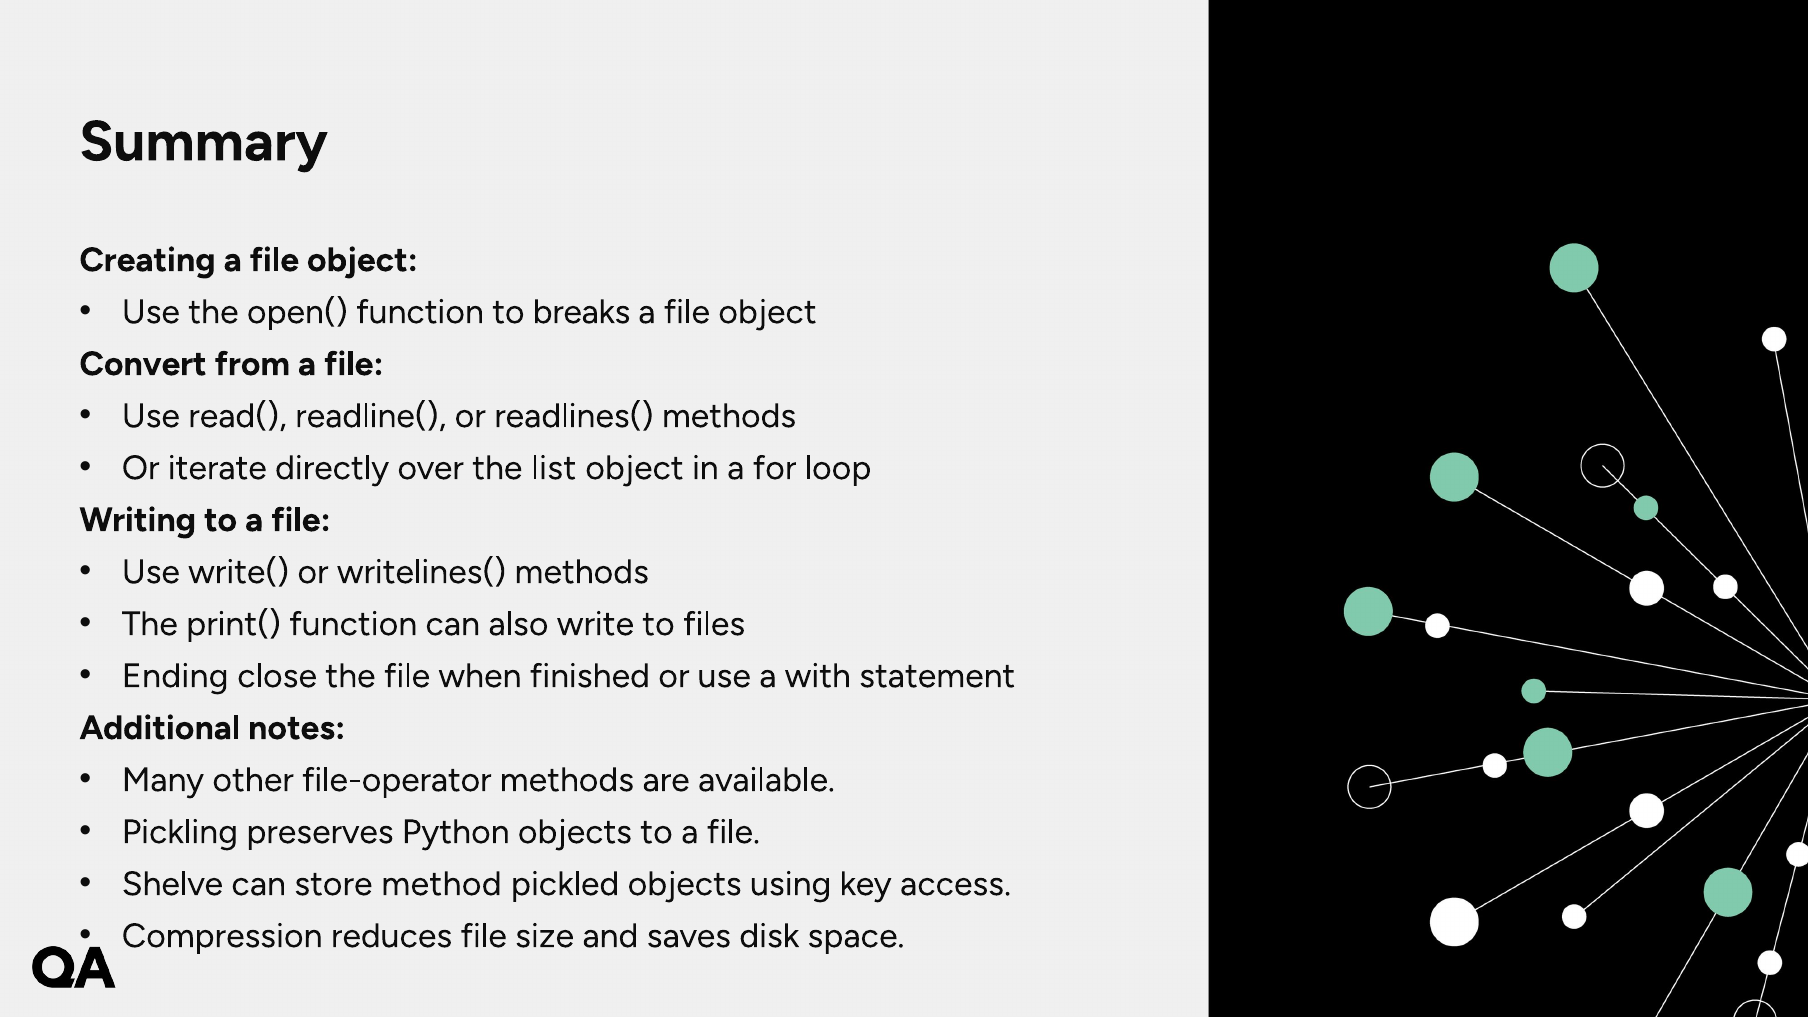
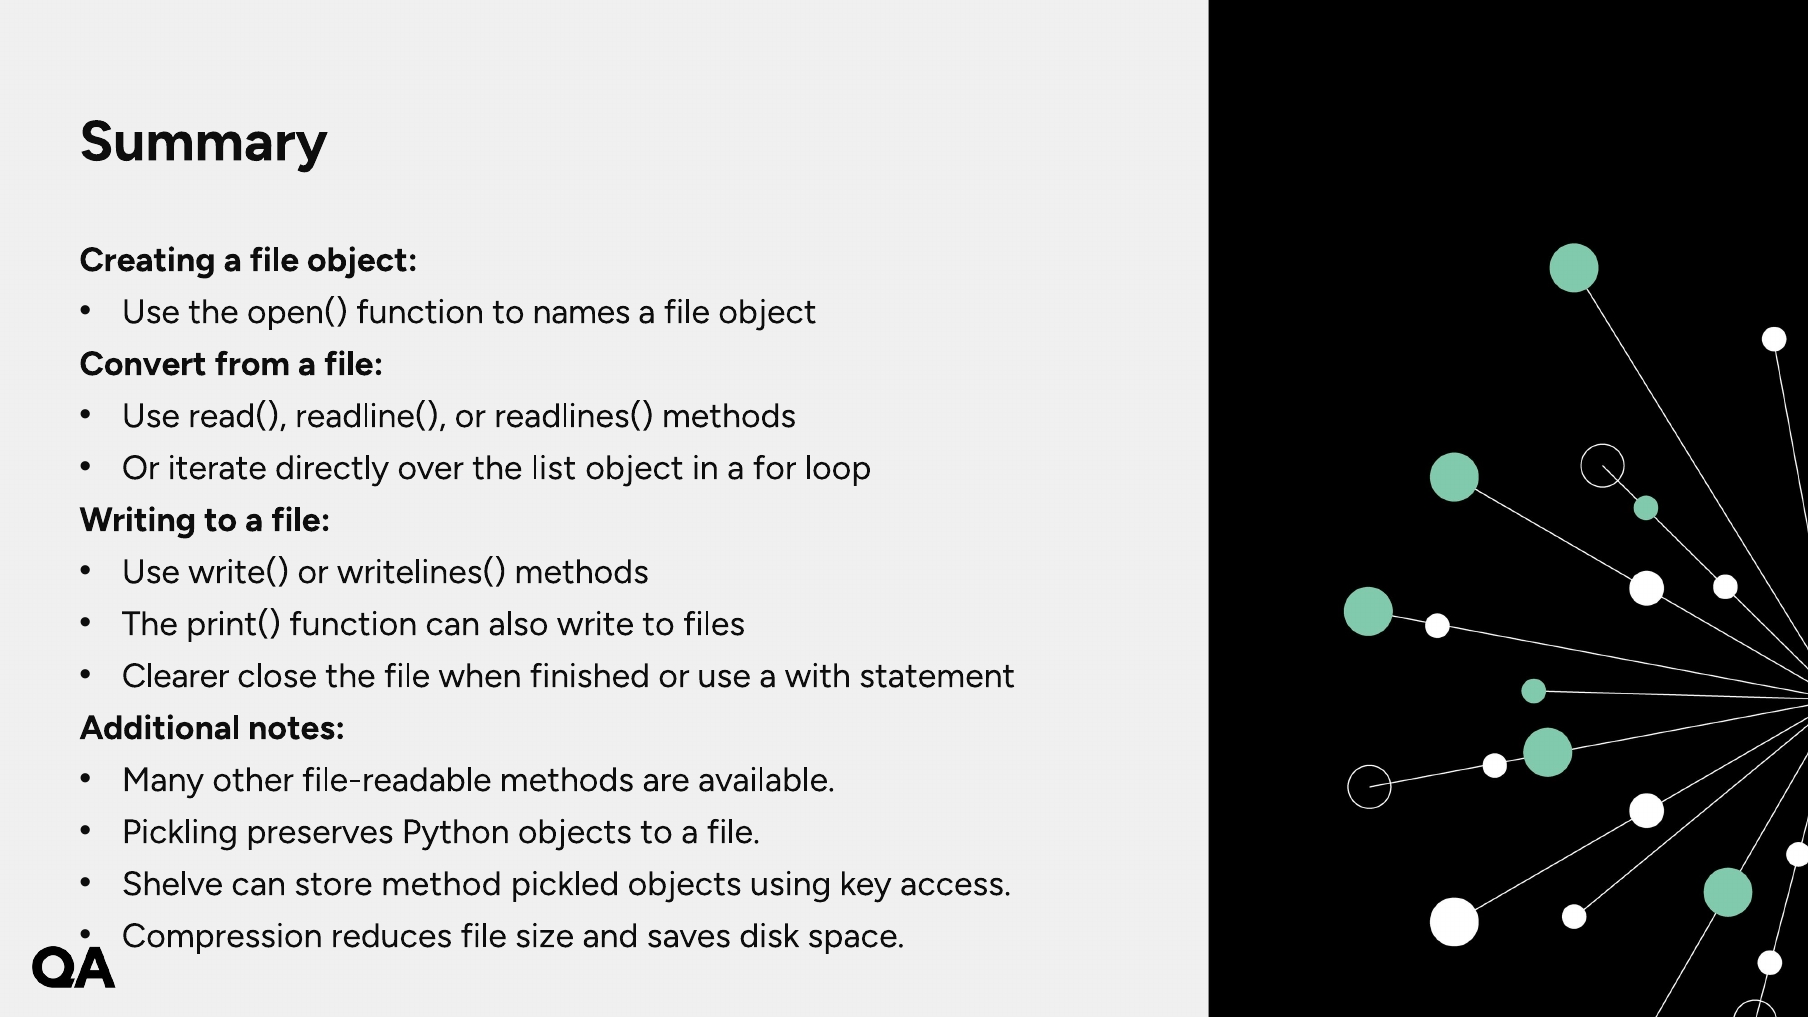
breaks: breaks -> names (582, 312)
Ending: Ending -> Clearer (175, 676)
file-operator: file-operator -> file-readable (397, 780)
